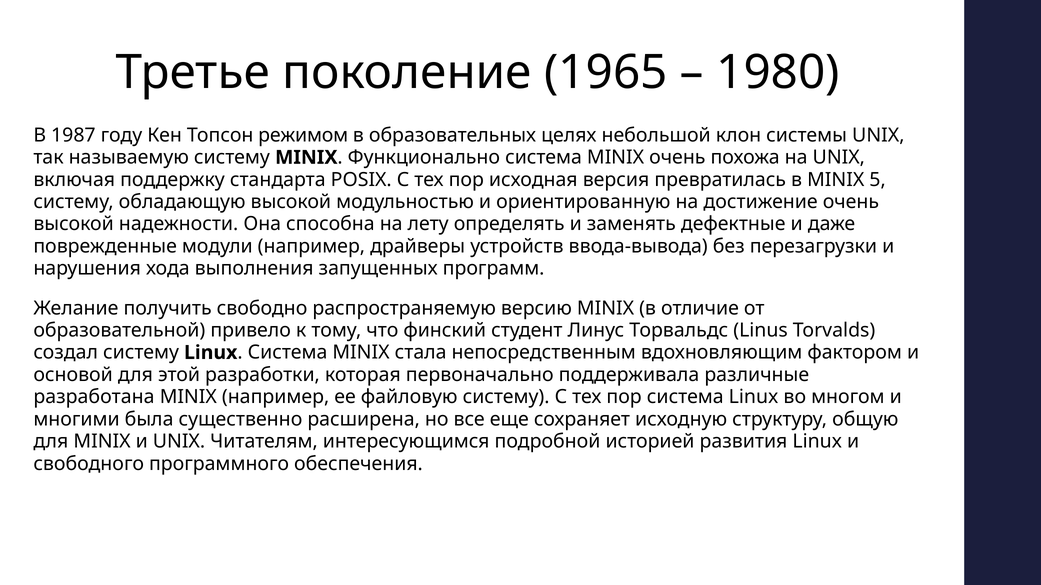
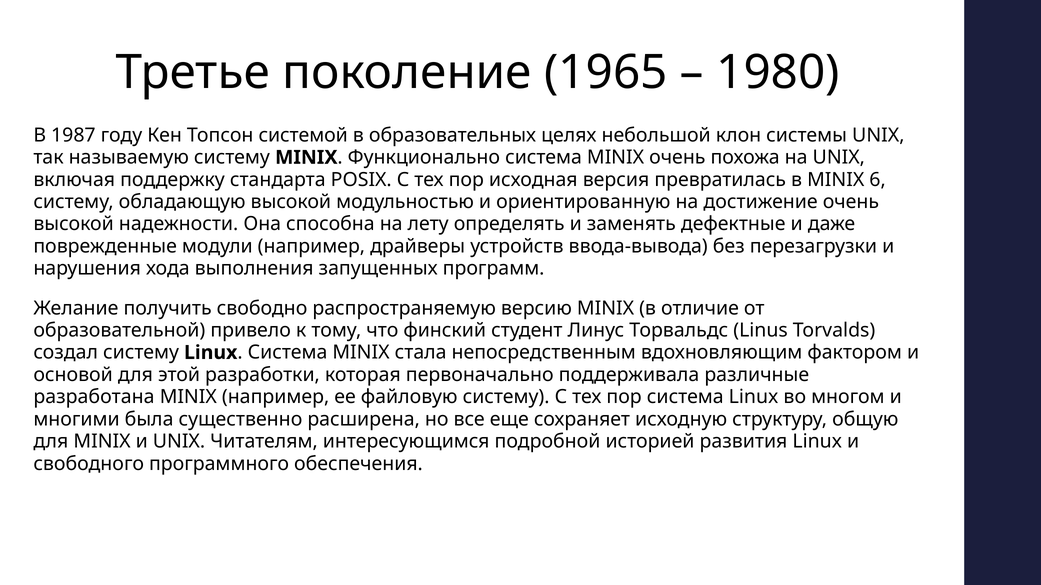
режимом: режимом -> системой (303, 135)
5: 5 -> 6 (878, 180)
